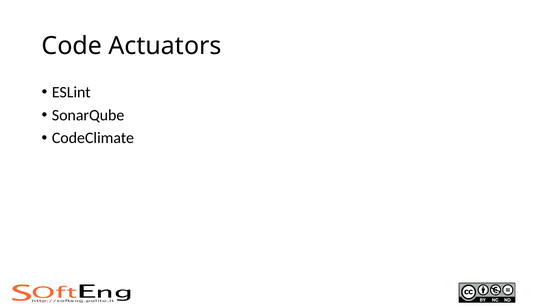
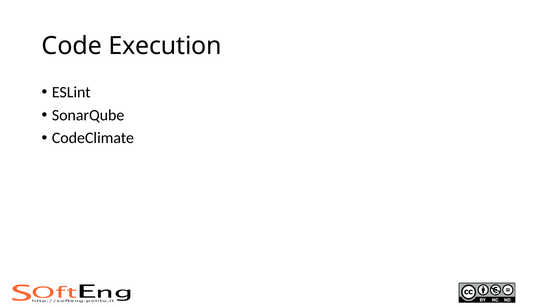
Actuators: Actuators -> Execution (165, 46)
